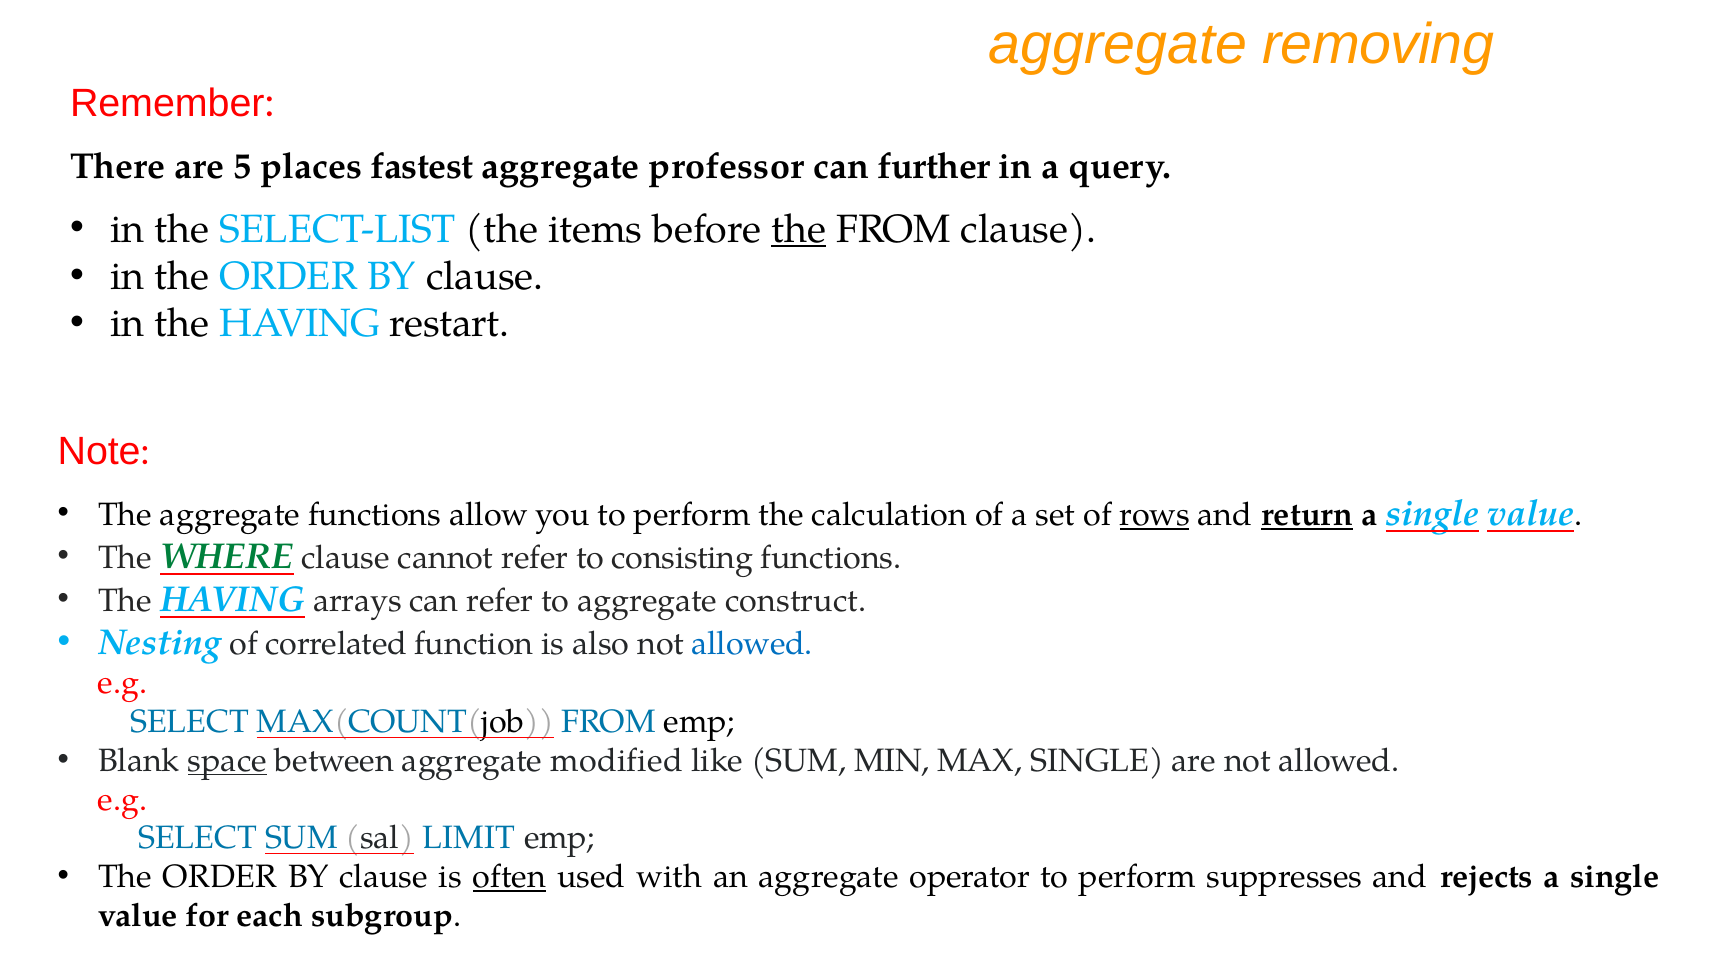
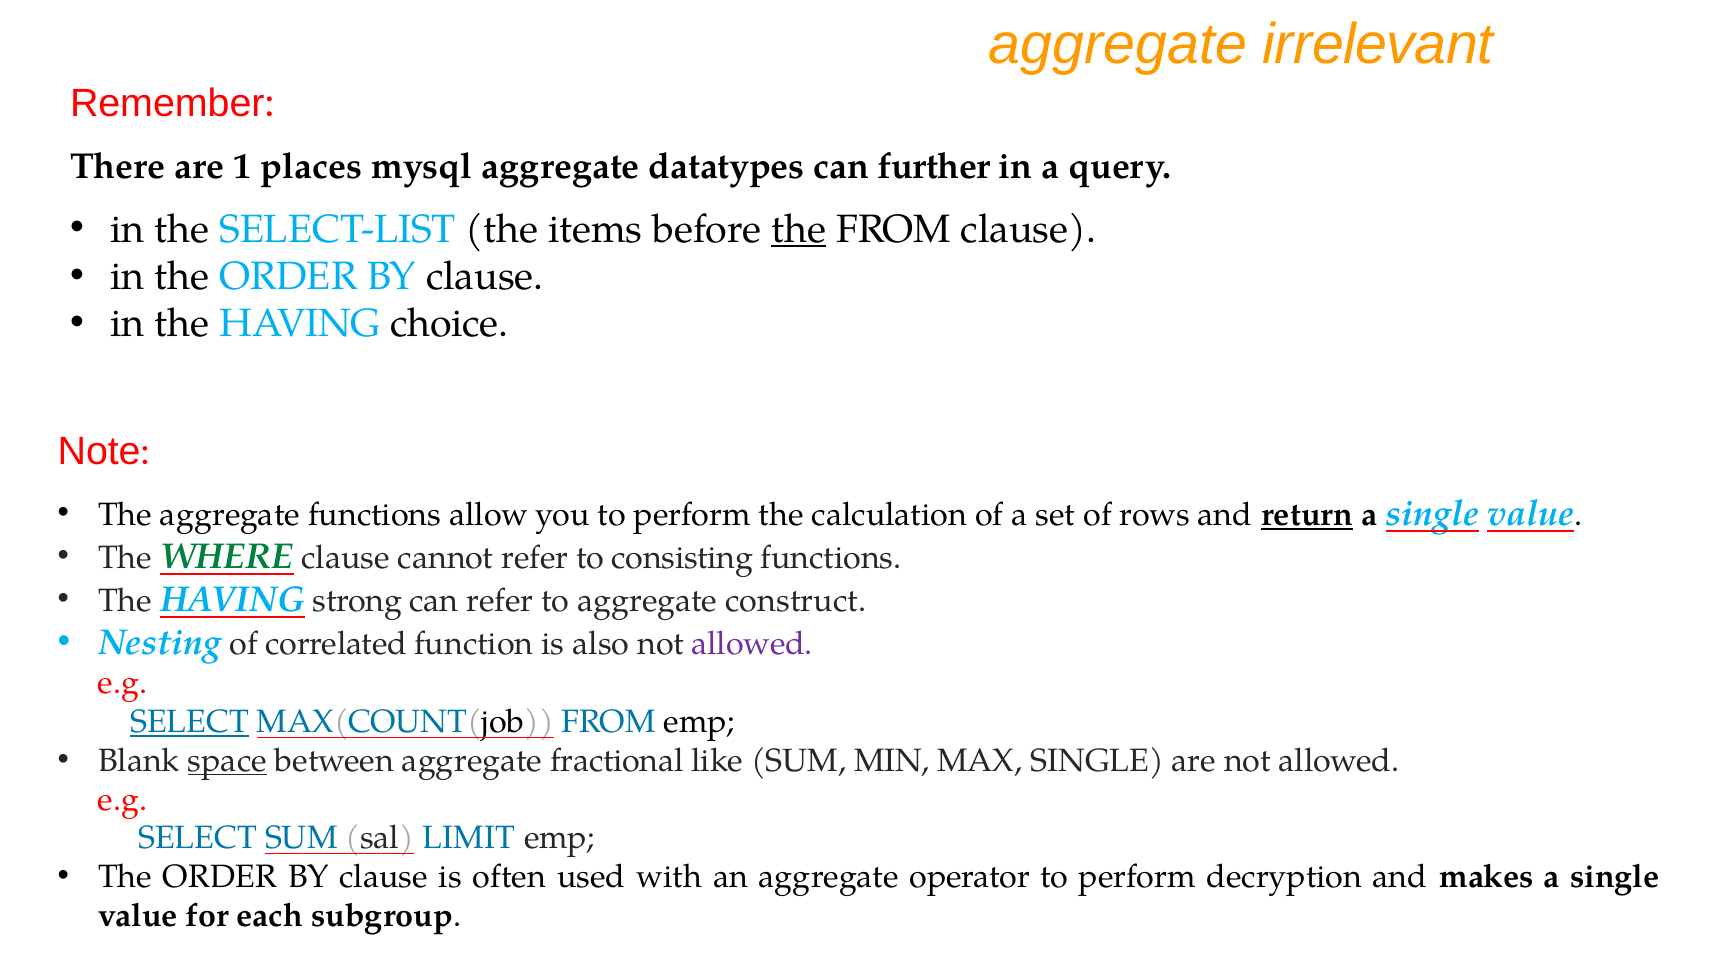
removing: removing -> irrelevant (1378, 45)
5: 5 -> 1 (242, 166)
fastest: fastest -> mysql (422, 166)
professor: professor -> datatypes (727, 166)
restart: restart -> choice (449, 324)
rows underline: present -> none (1155, 515)
arrays: arrays -> strong (358, 601)
allowed colour: blue -> purple (752, 644)
SELECT underline: none -> present (190, 722)
modified: modified -> fractional (617, 761)
often underline: present -> none (509, 877)
suppresses: suppresses -> decryption (1284, 877)
rejects: rejects -> makes (1487, 877)
